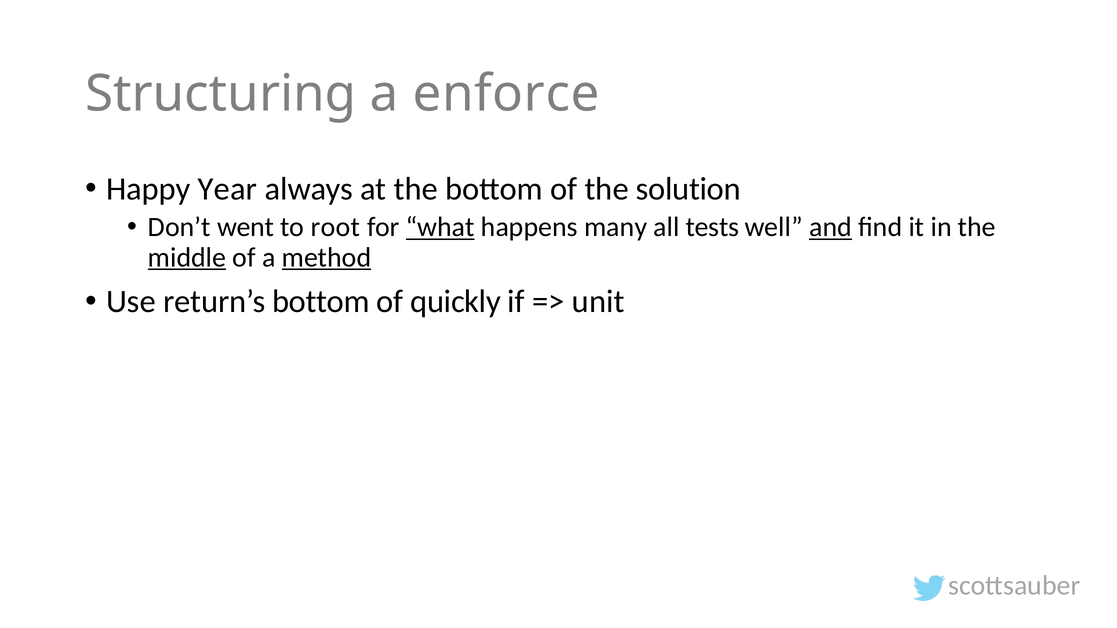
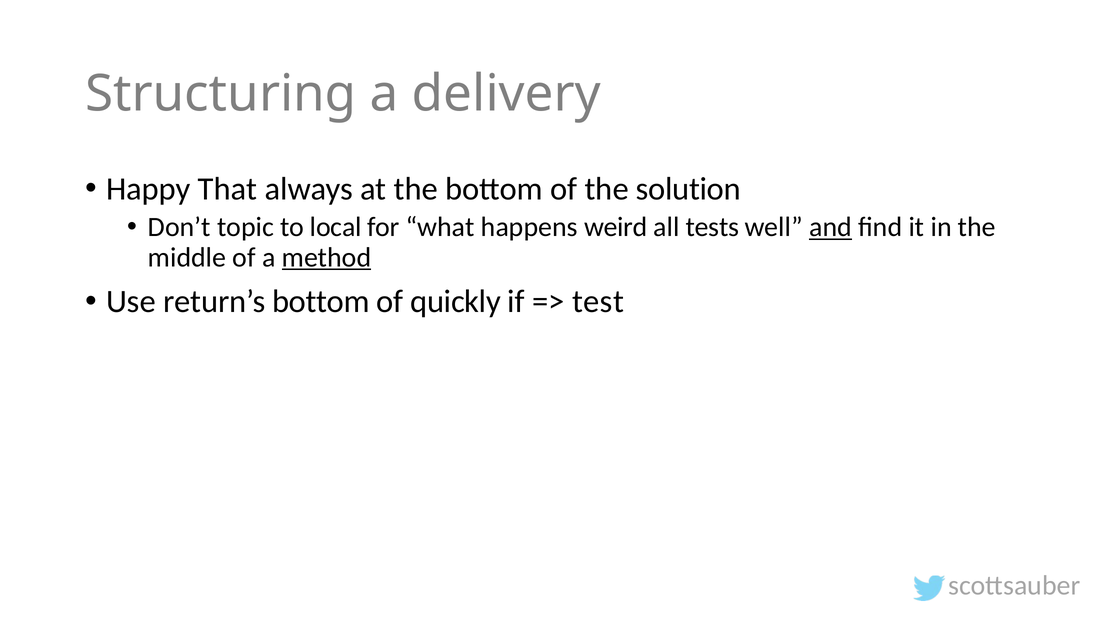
enforce: enforce -> delivery (506, 94)
Year: Year -> That (228, 189)
went: went -> topic (245, 227)
root: root -> local (336, 227)
what underline: present -> none (440, 227)
many: many -> weird (616, 227)
middle underline: present -> none (187, 258)
unit: unit -> test (598, 302)
